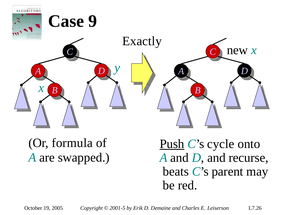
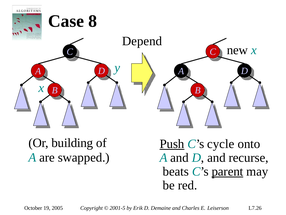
9: 9 -> 8 (93, 21)
Exactly: Exactly -> Depend (142, 41)
formula: formula -> building (72, 143)
parent underline: none -> present (227, 171)
